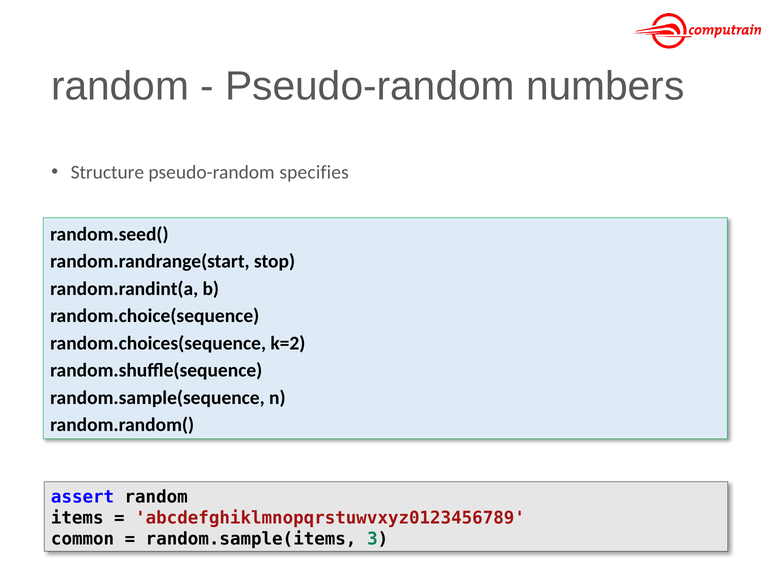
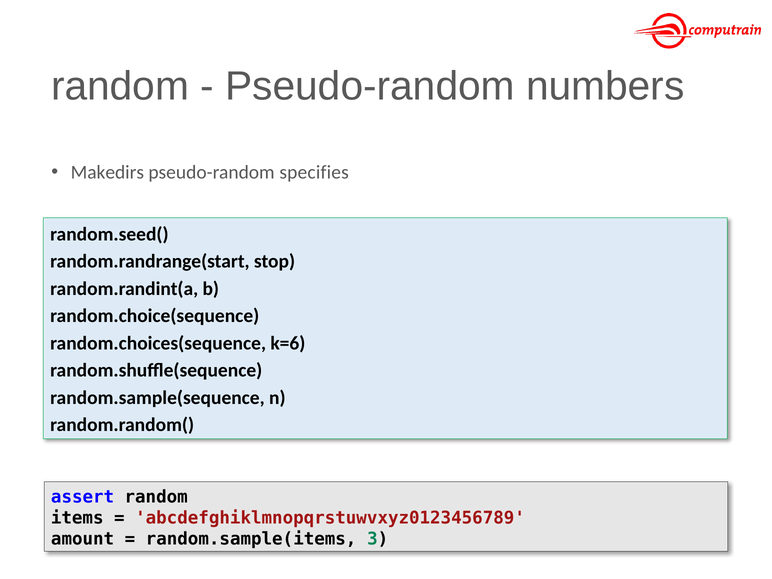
Structure: Structure -> Makedirs (107, 172)
k=2: k=2 -> k=6 (288, 343)
common: common -> amount (83, 539)
